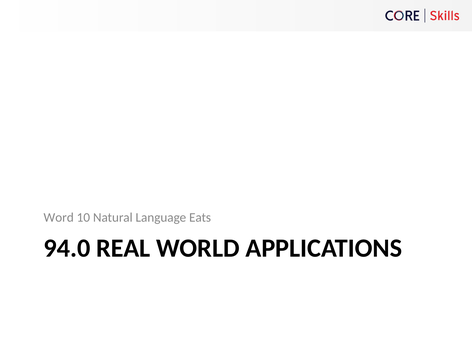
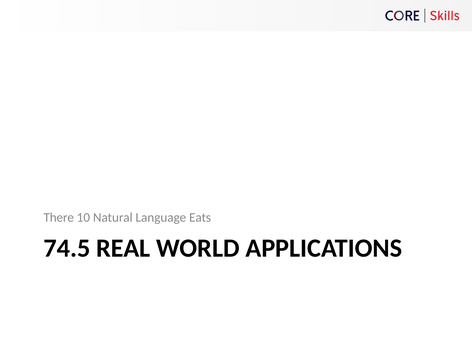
Word: Word -> There (59, 217)
94.0: 94.0 -> 74.5 (67, 248)
